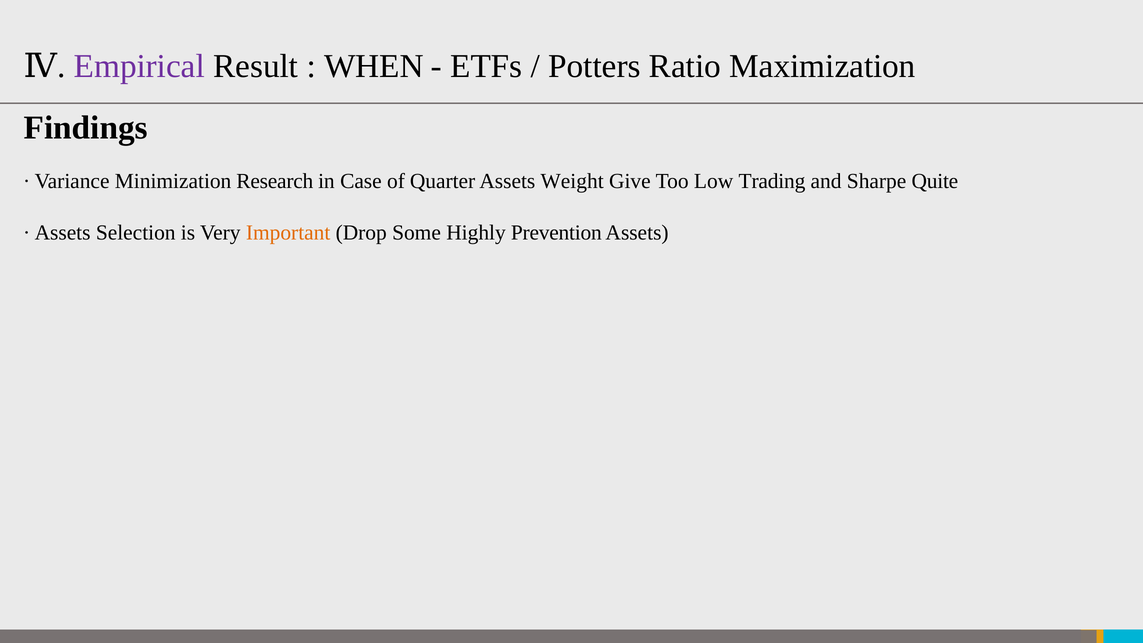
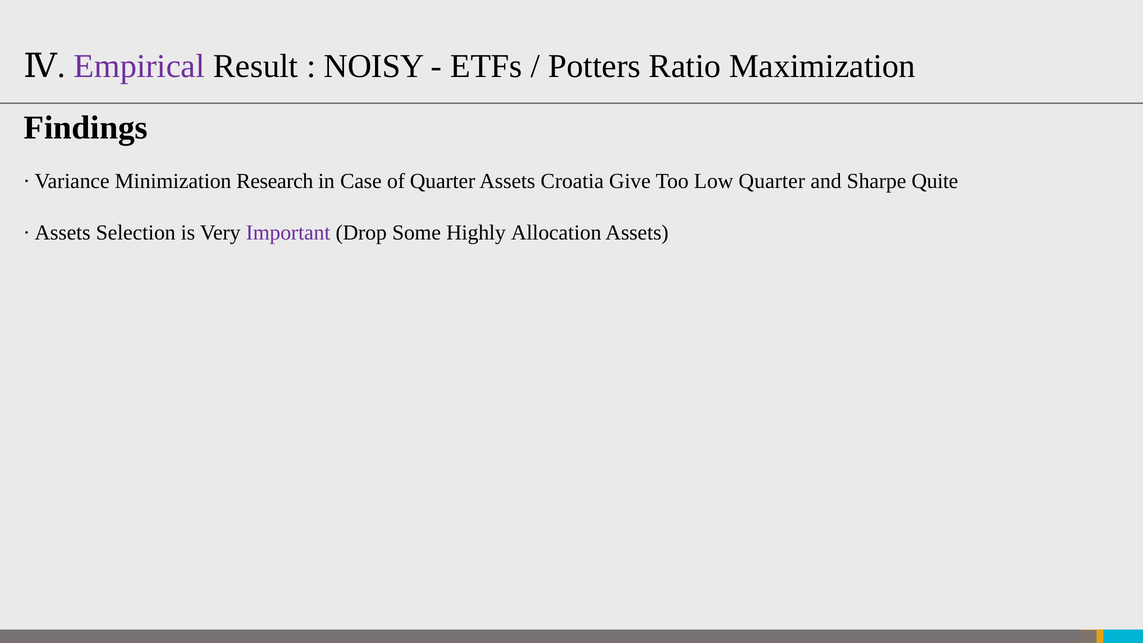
WHEN: WHEN -> NOISY (374, 66)
Weight: Weight -> Croatia (572, 181)
Low Trading: Trading -> Quarter (772, 181)
Important colour: orange -> purple (288, 232)
Prevention: Prevention -> Allocation (556, 232)
